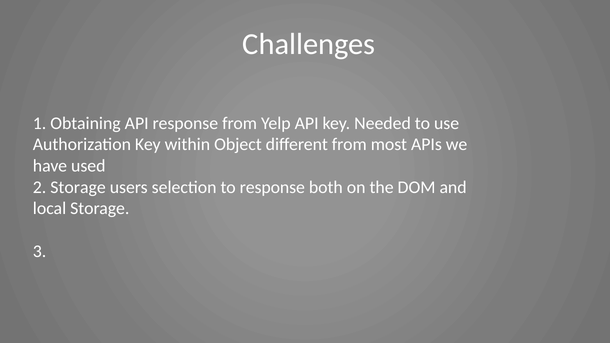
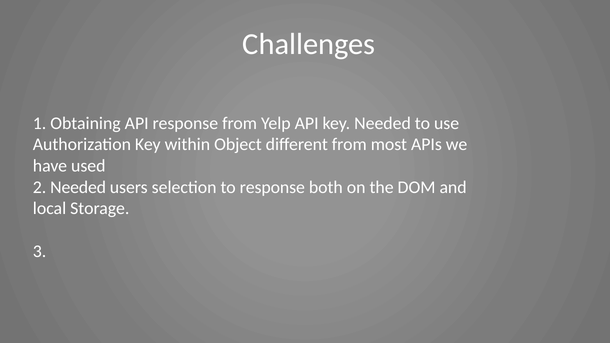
2 Storage: Storage -> Needed (78, 187)
